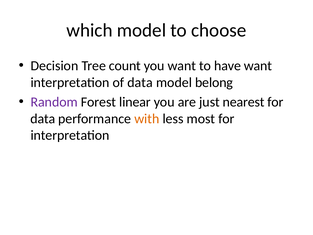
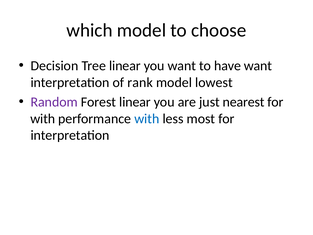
Tree count: count -> linear (125, 66)
of data: data -> rank (140, 82)
belong: belong -> lowest (214, 82)
data: data -> with (43, 119)
with colour: orange -> blue (147, 119)
